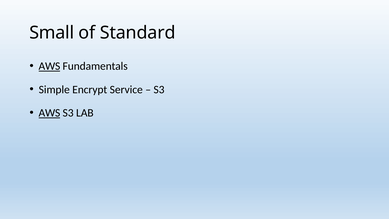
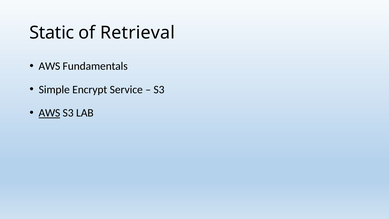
Small: Small -> Static (52, 33)
Standard: Standard -> Retrieval (138, 33)
AWS underline: present -> none (49, 66)
